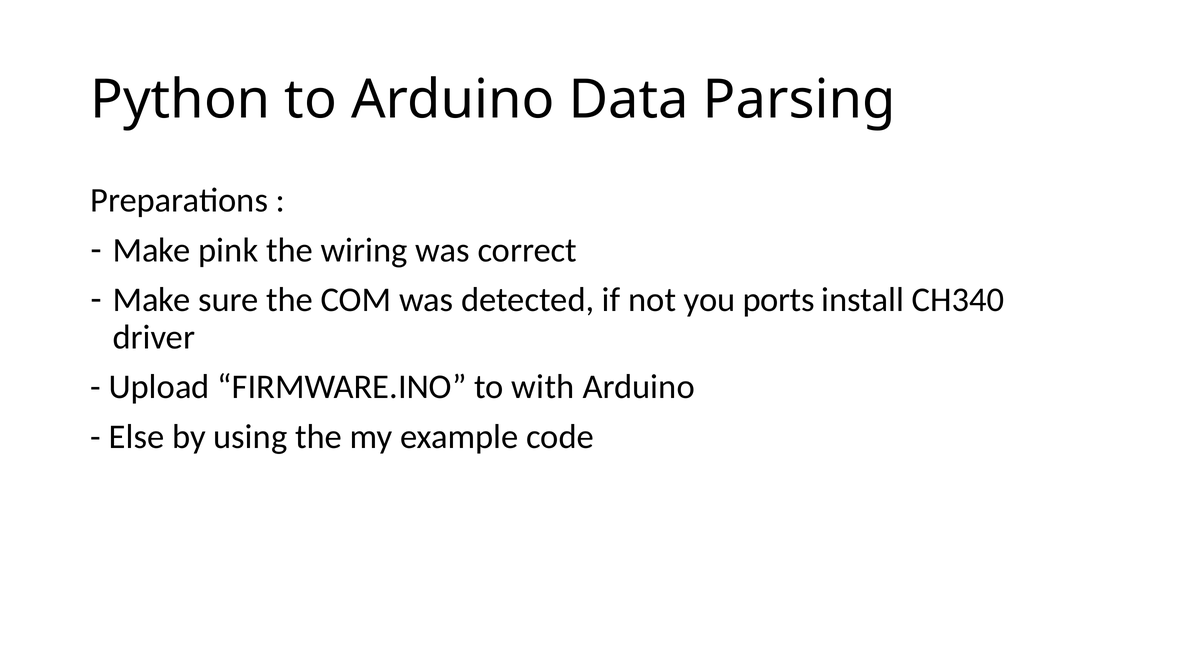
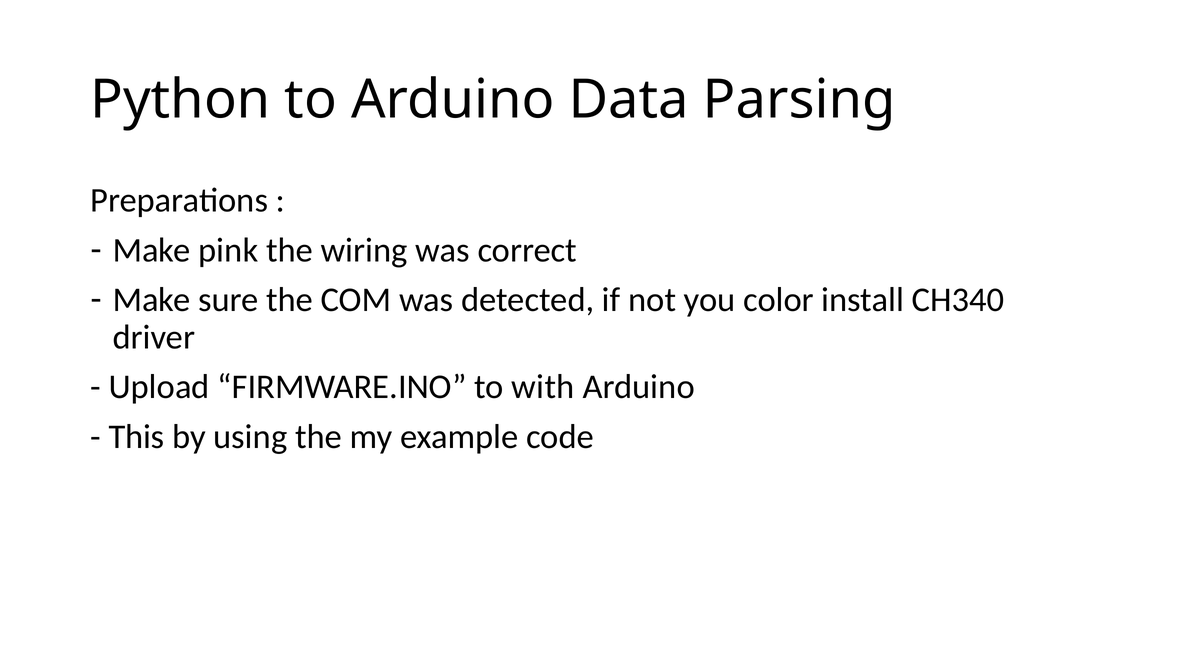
ports: ports -> color (778, 300)
Else: Else -> This (137, 436)
